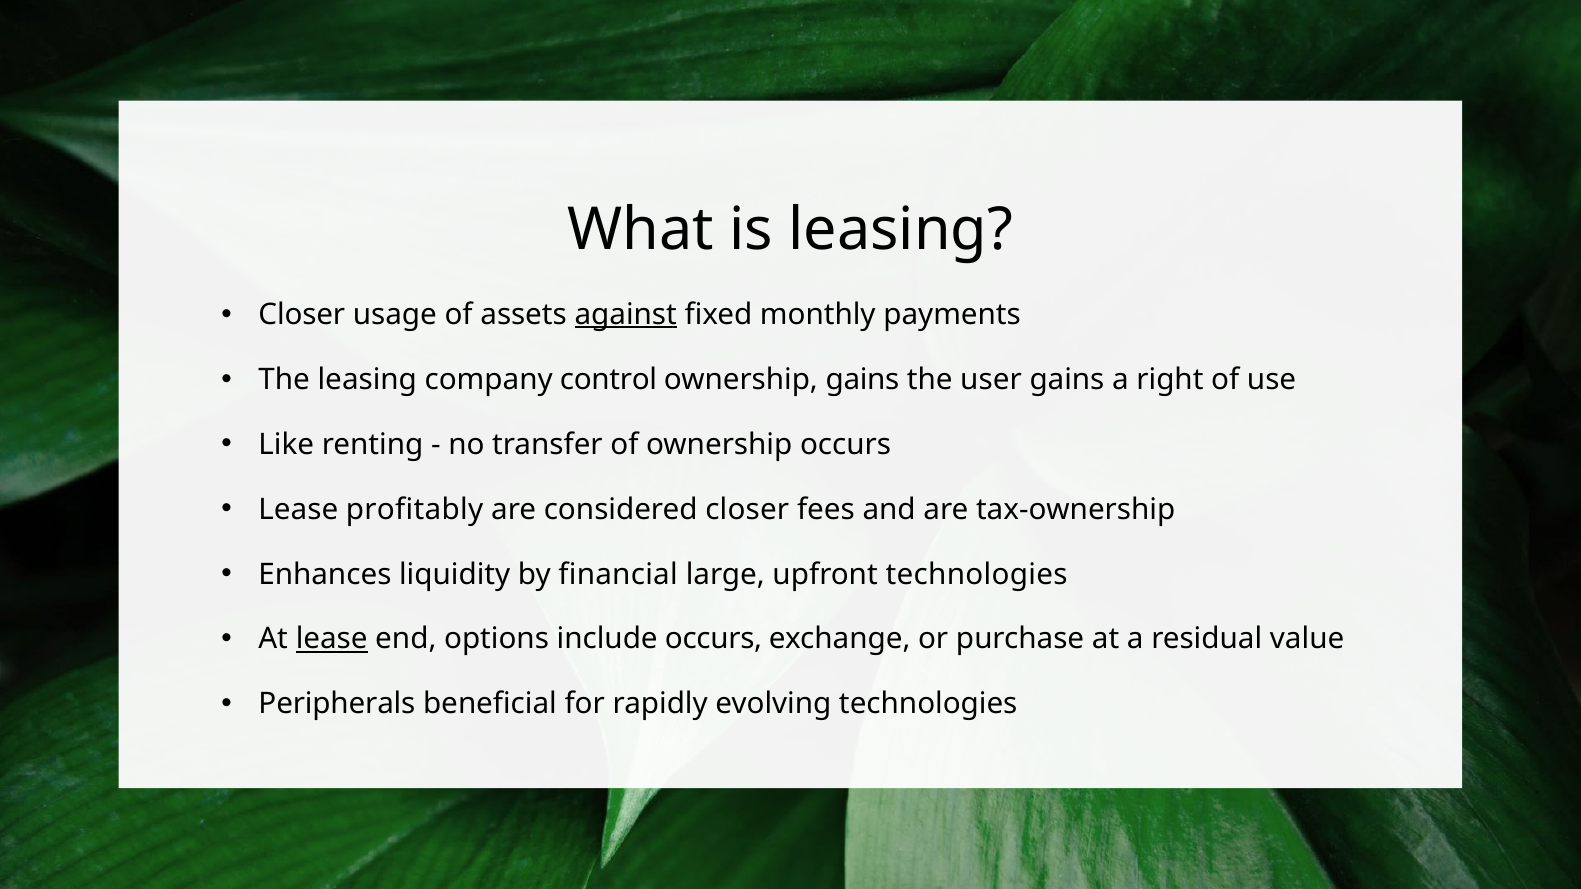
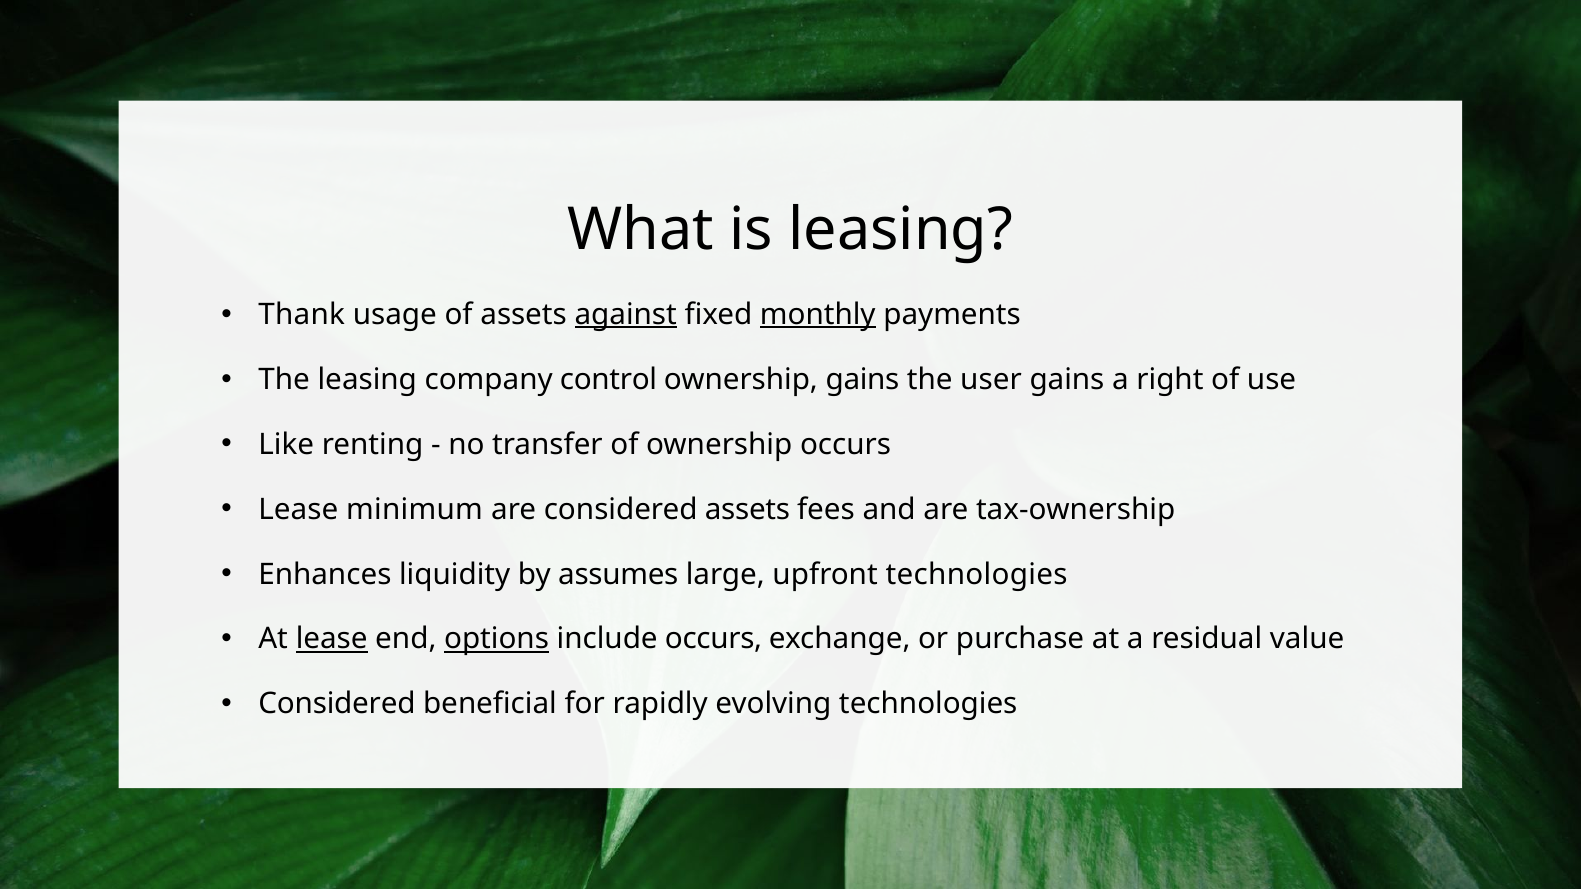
Closer: Closer -> Thank (302, 315)
monthly underline: none -> present (818, 315)
profitably: profitably -> minimum (415, 509)
considered closer: closer -> assets (747, 509)
financial: financial -> assumes (618, 574)
options underline: none -> present (497, 639)
Peripherals: Peripherals -> Considered (337, 704)
